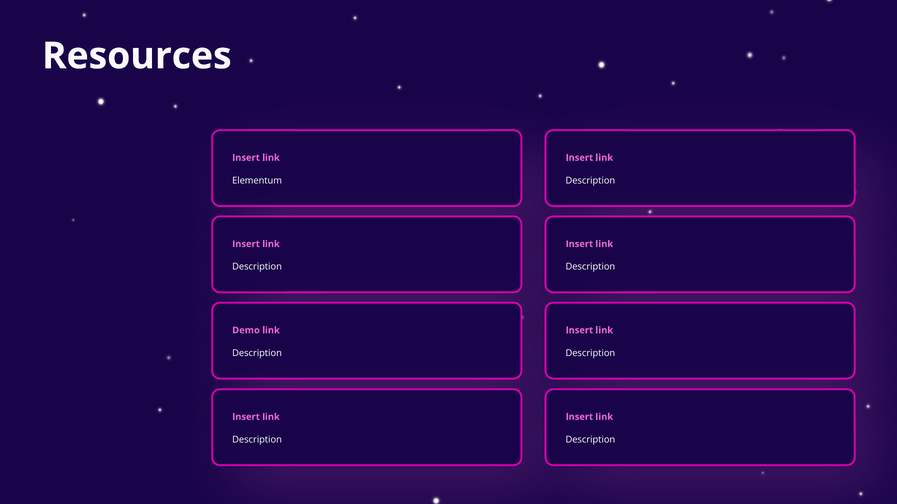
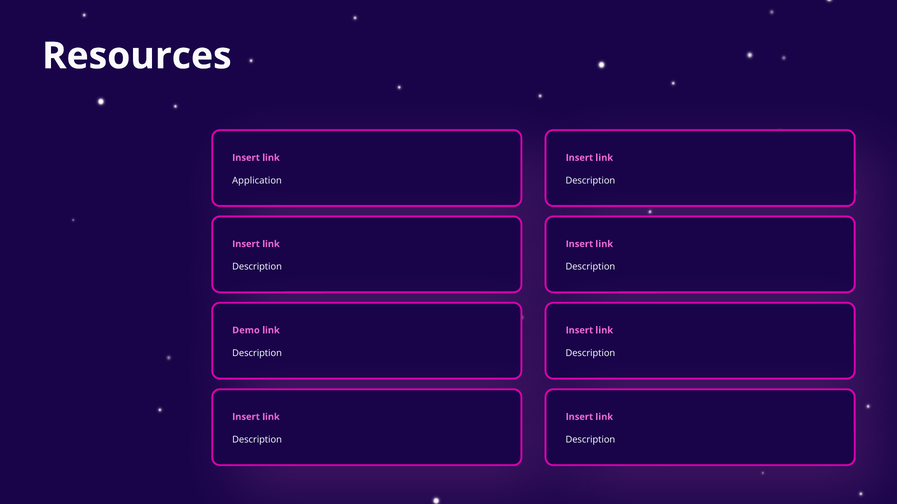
Elementum: Elementum -> Application (257, 181)
